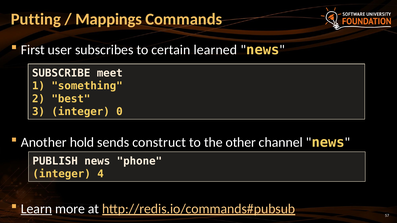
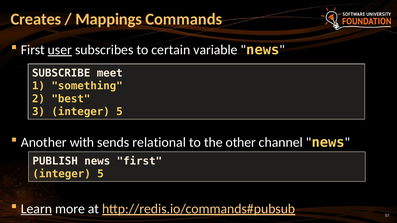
Putting: Putting -> Creates (36, 19)
user underline: none -> present (60, 50)
learned: learned -> variable (215, 50)
3 integer 0: 0 -> 5 (119, 112)
hold: hold -> with (82, 143)
construct: construct -> relational (159, 143)
news phone: phone -> first (139, 161)
4: 4 -> 5 (101, 174)
